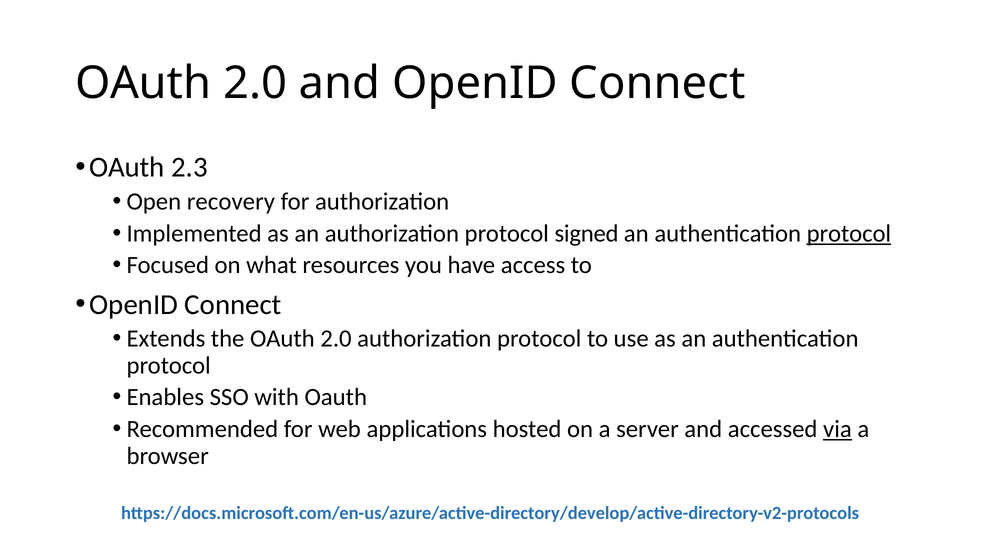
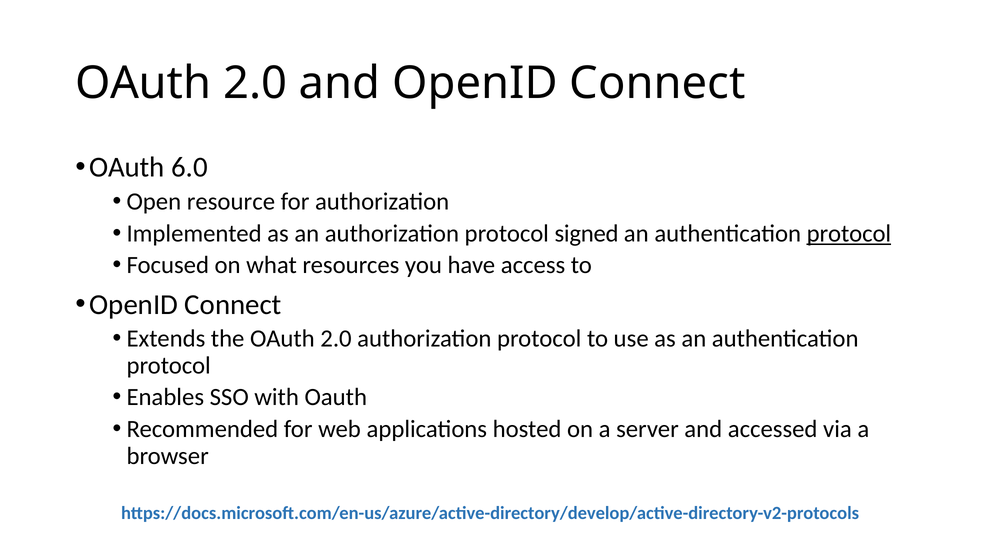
2.3: 2.3 -> 6.0 (189, 167)
recovery: recovery -> resource (231, 202)
via underline: present -> none (837, 429)
